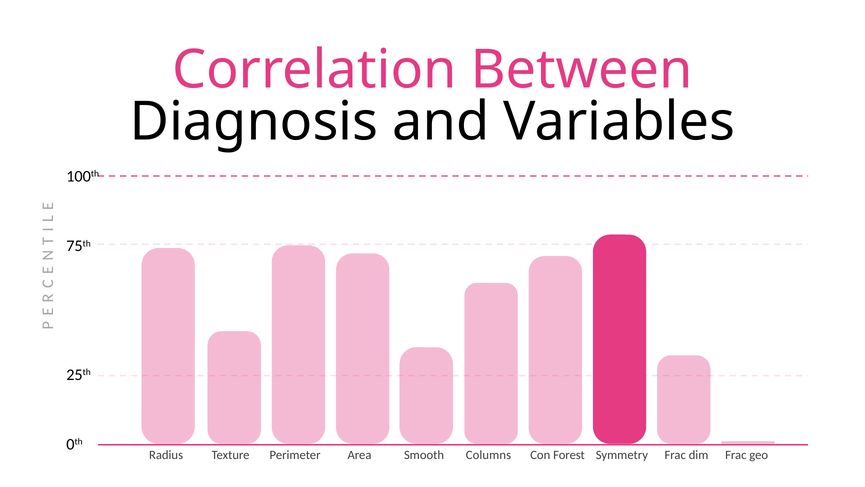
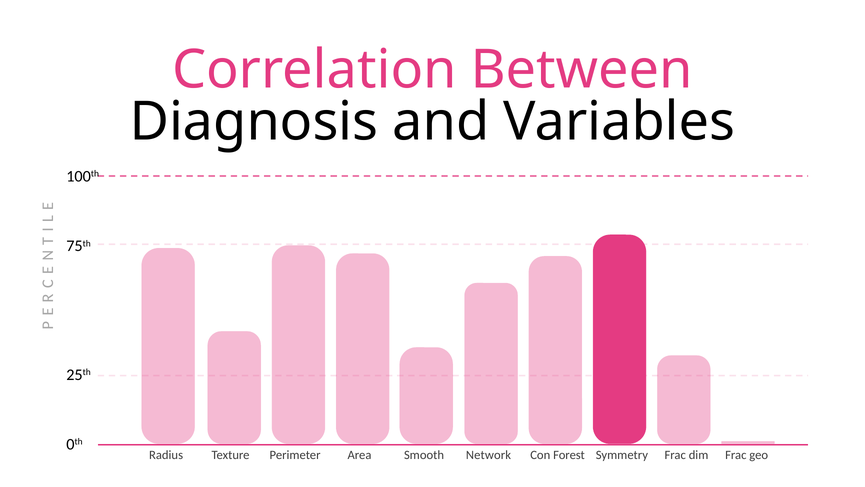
Columns: Columns -> Network (488, 455)
